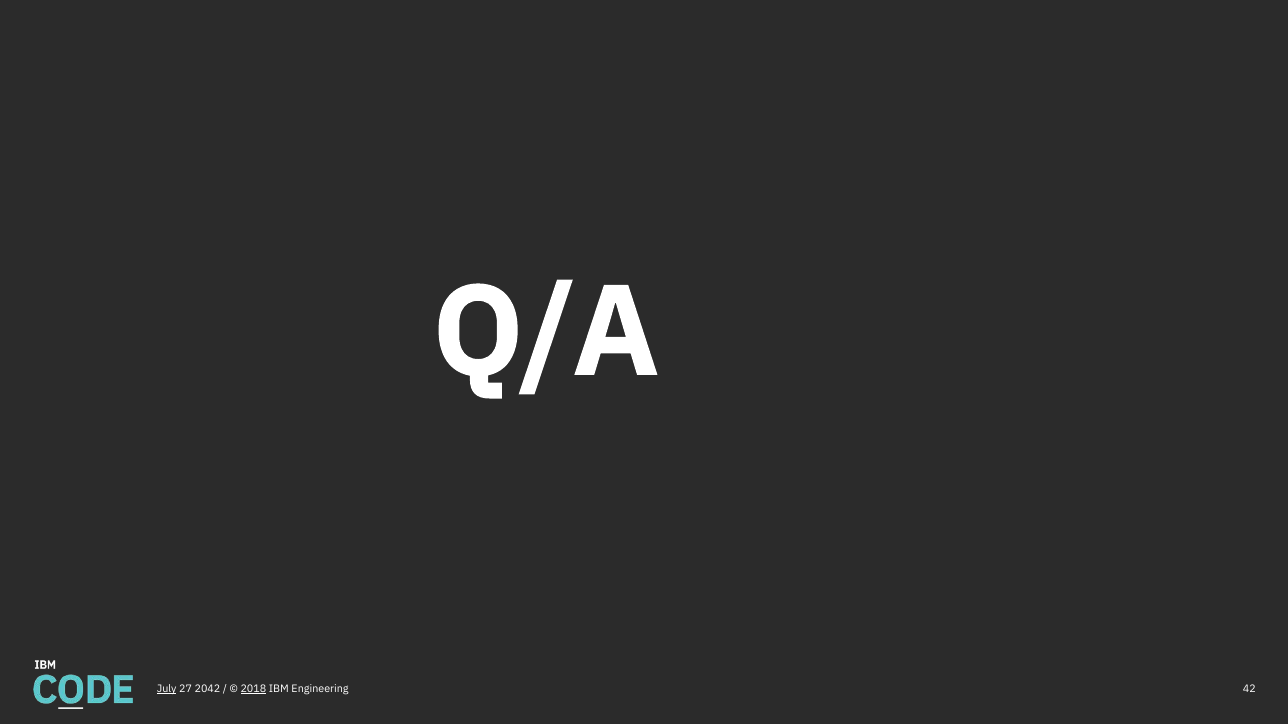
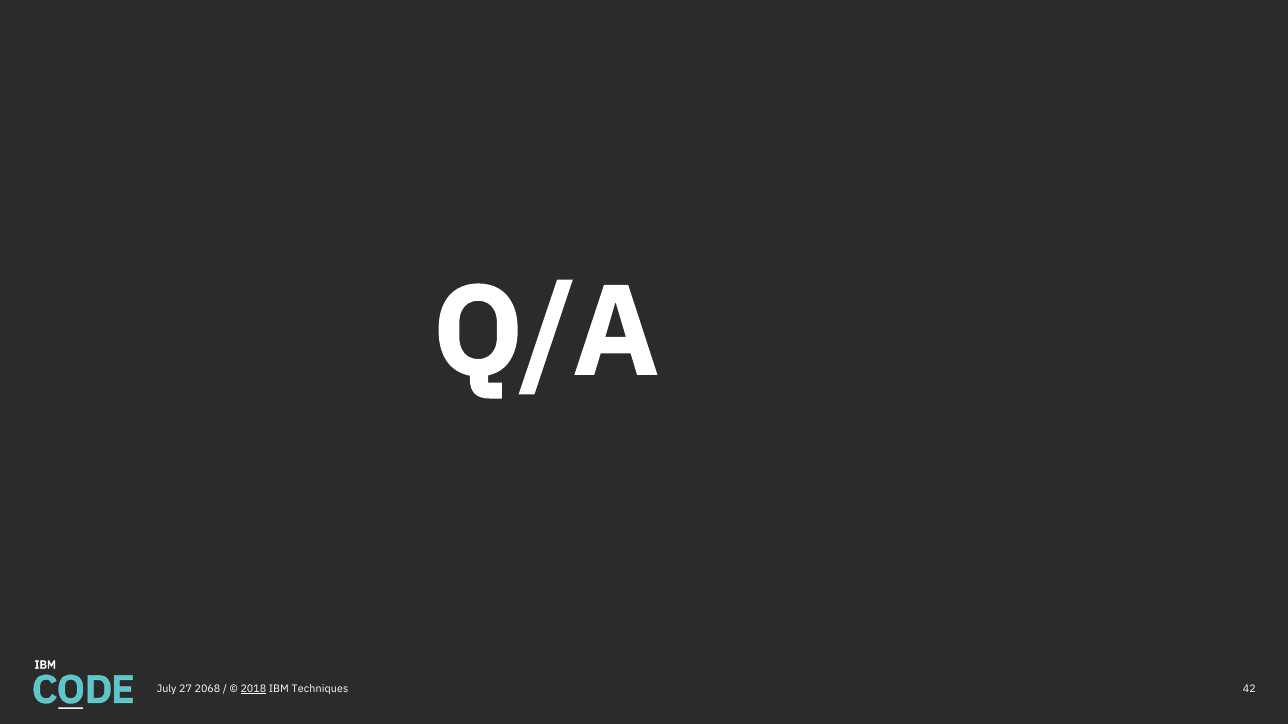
July underline: present -> none (167, 690)
2042: 2042 -> 2068 (207, 690)
Engineering: Engineering -> Techniques (320, 690)
